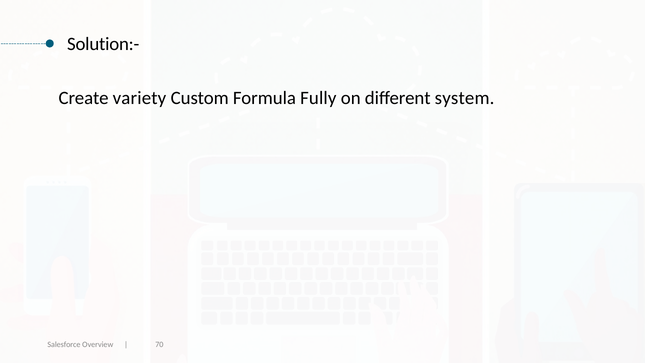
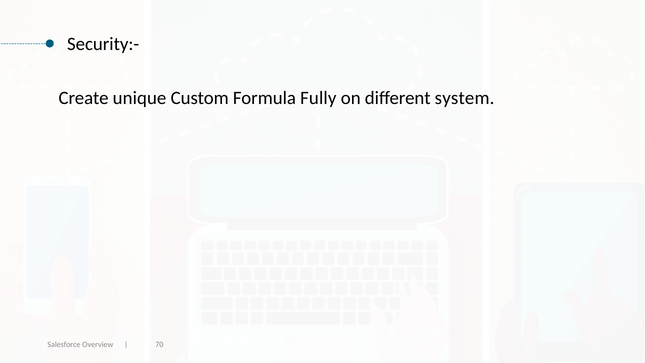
Solution:-: Solution:- -> Security:- (103, 44)
variety: variety -> unique (140, 98)
